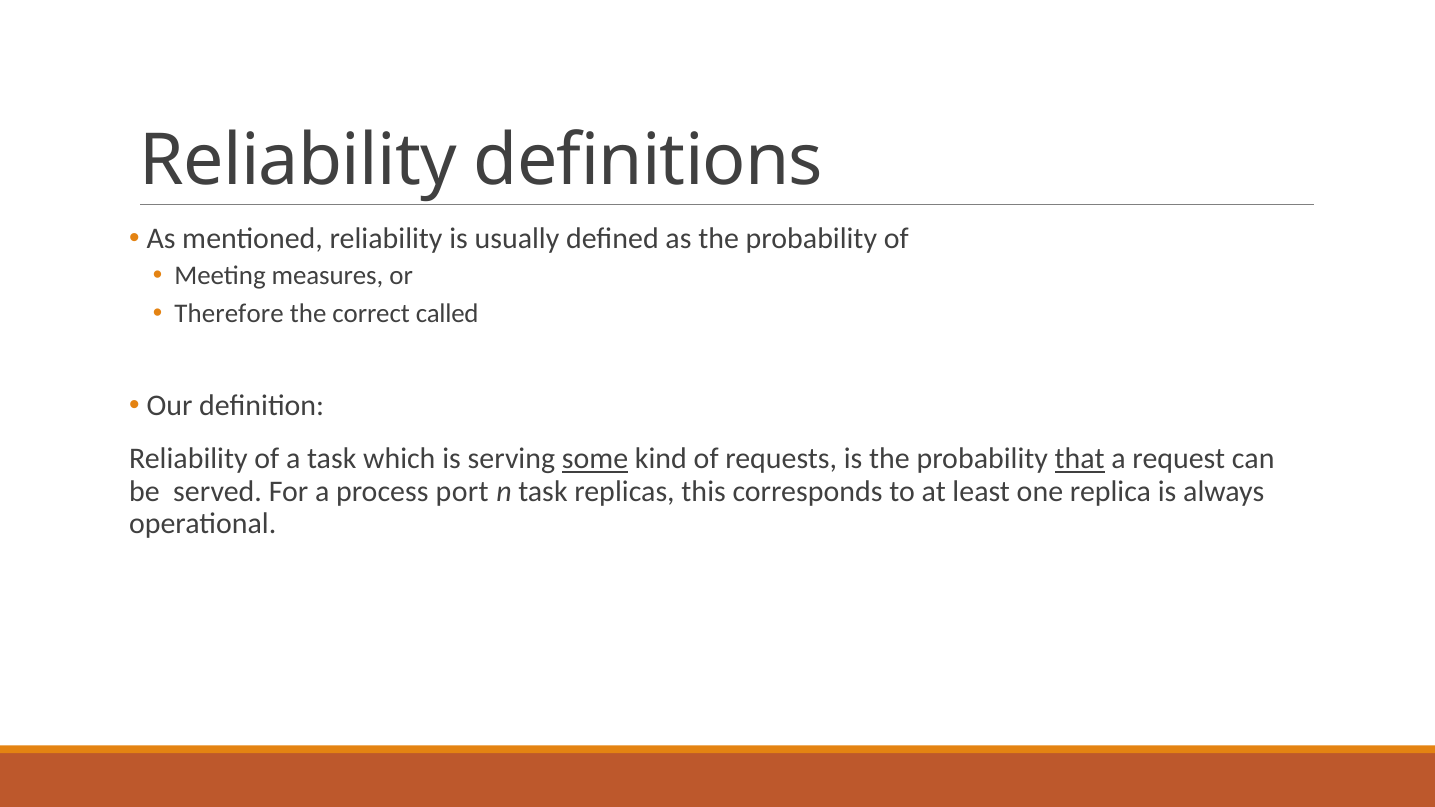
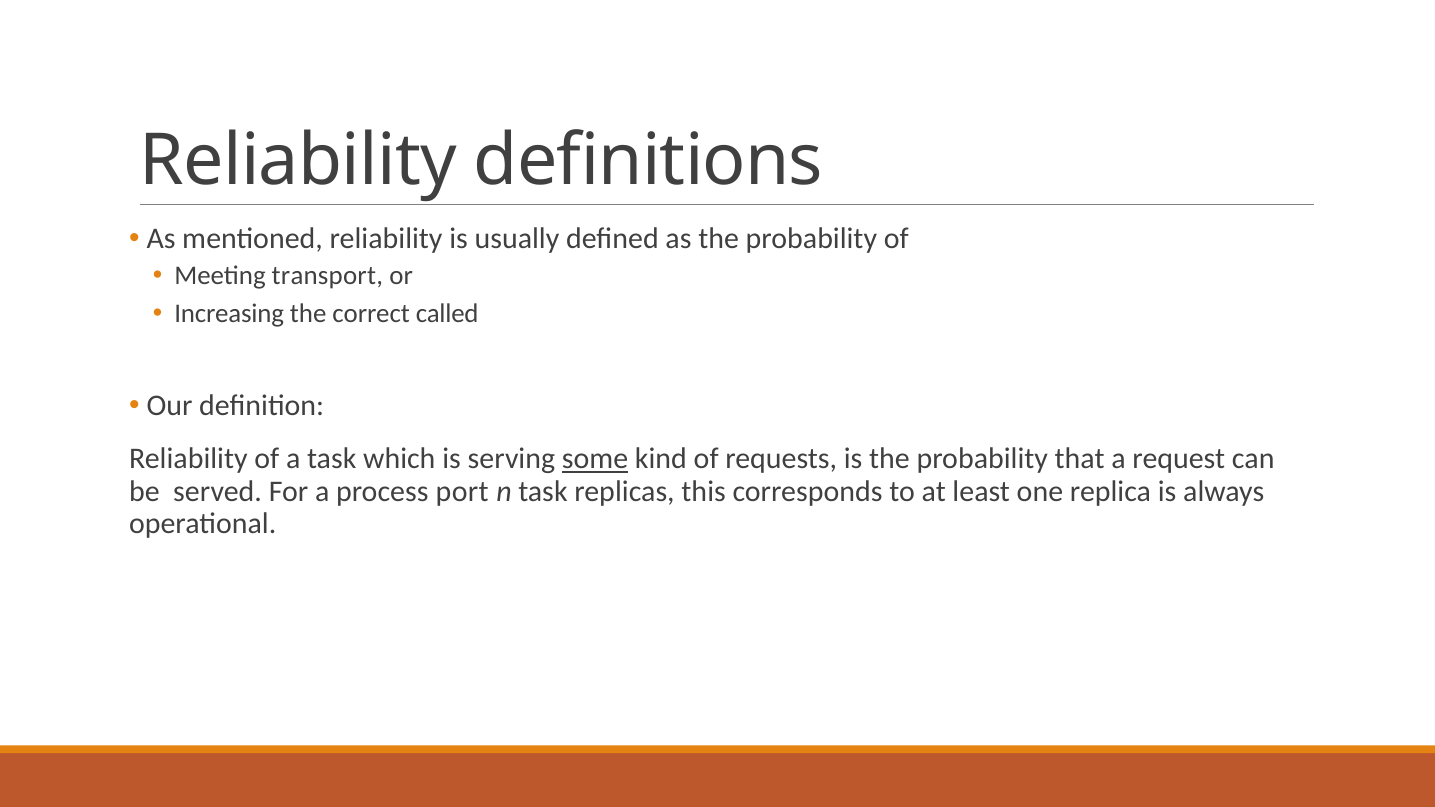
measures: measures -> transport (327, 275)
Therefore: Therefore -> Increasing (229, 313)
that underline: present -> none (1080, 459)
